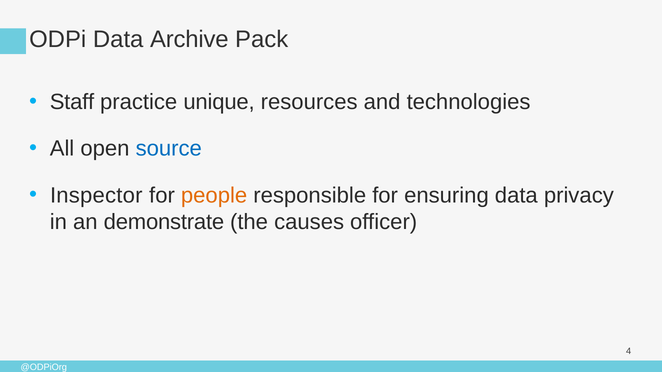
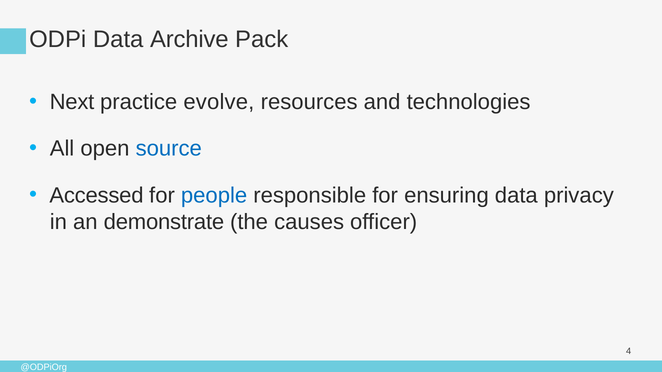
Staff: Staff -> Next (72, 102)
unique: unique -> evolve (219, 102)
Inspector: Inspector -> Accessed (97, 196)
people colour: orange -> blue (214, 196)
